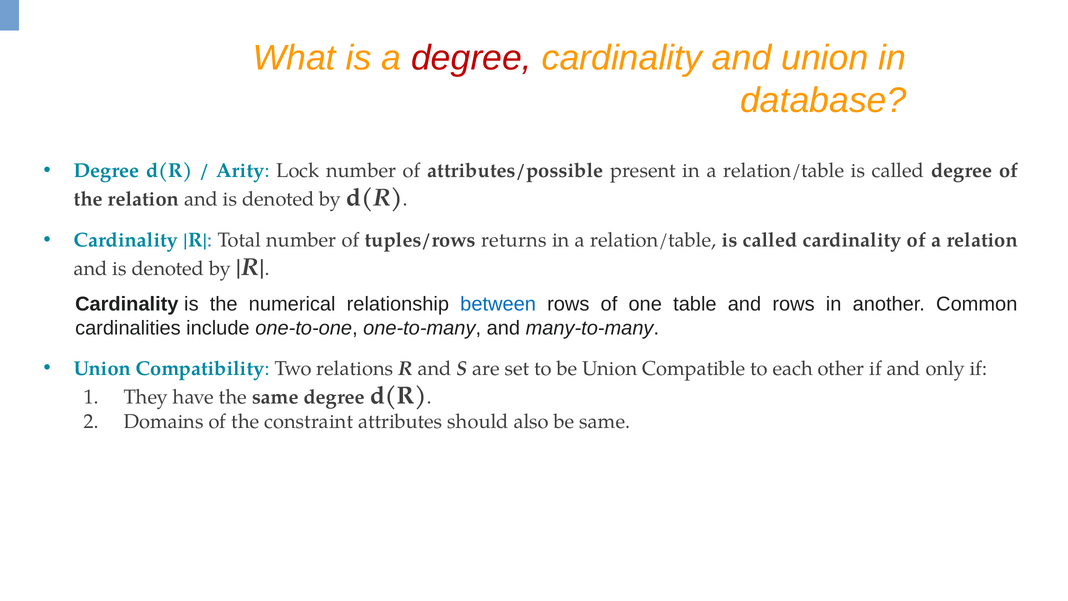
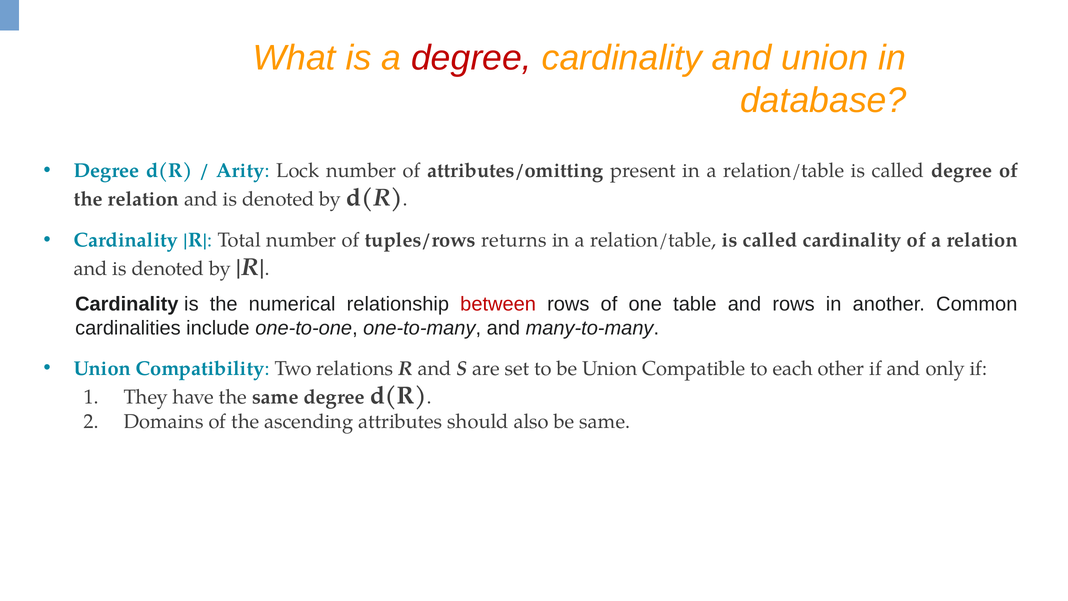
attributes/possible: attributes/possible -> attributes/omitting (515, 171)
between colour: blue -> red (498, 304)
constraint: constraint -> ascending (309, 422)
